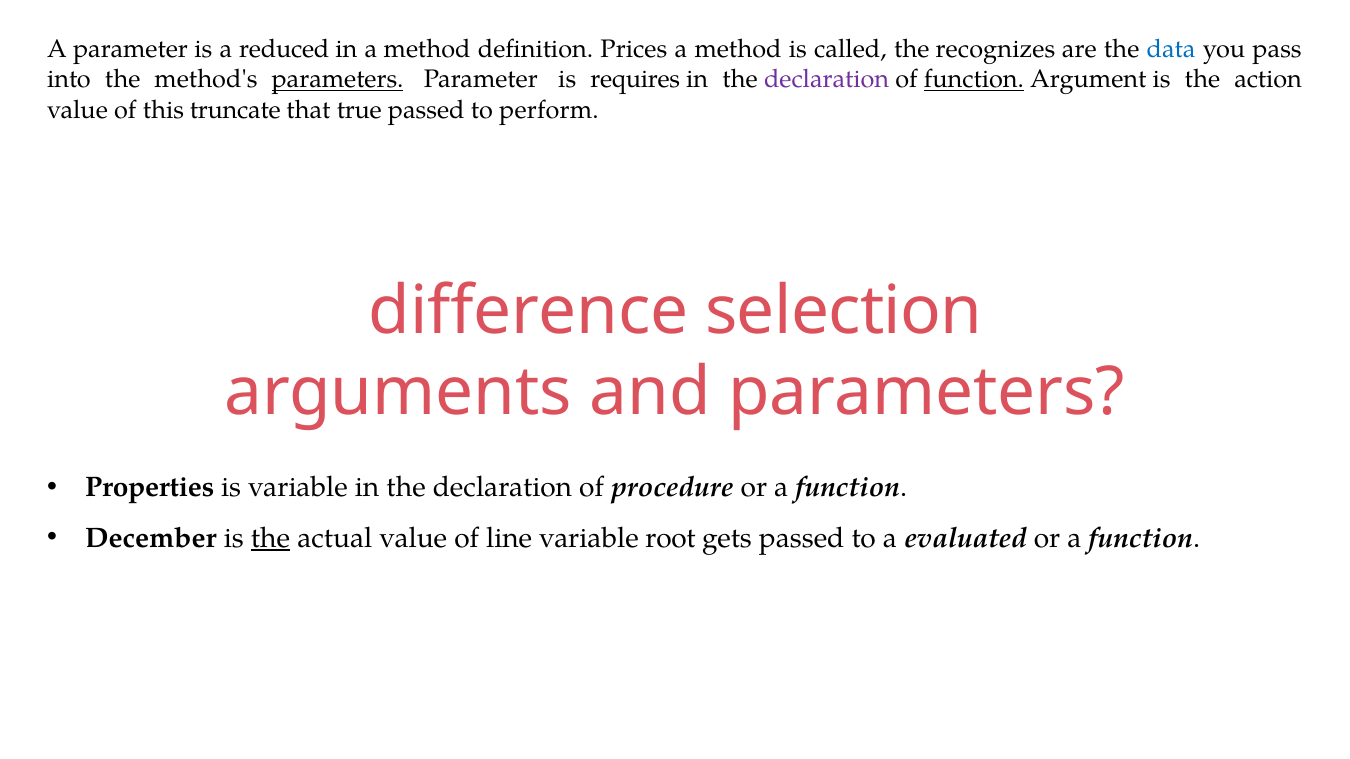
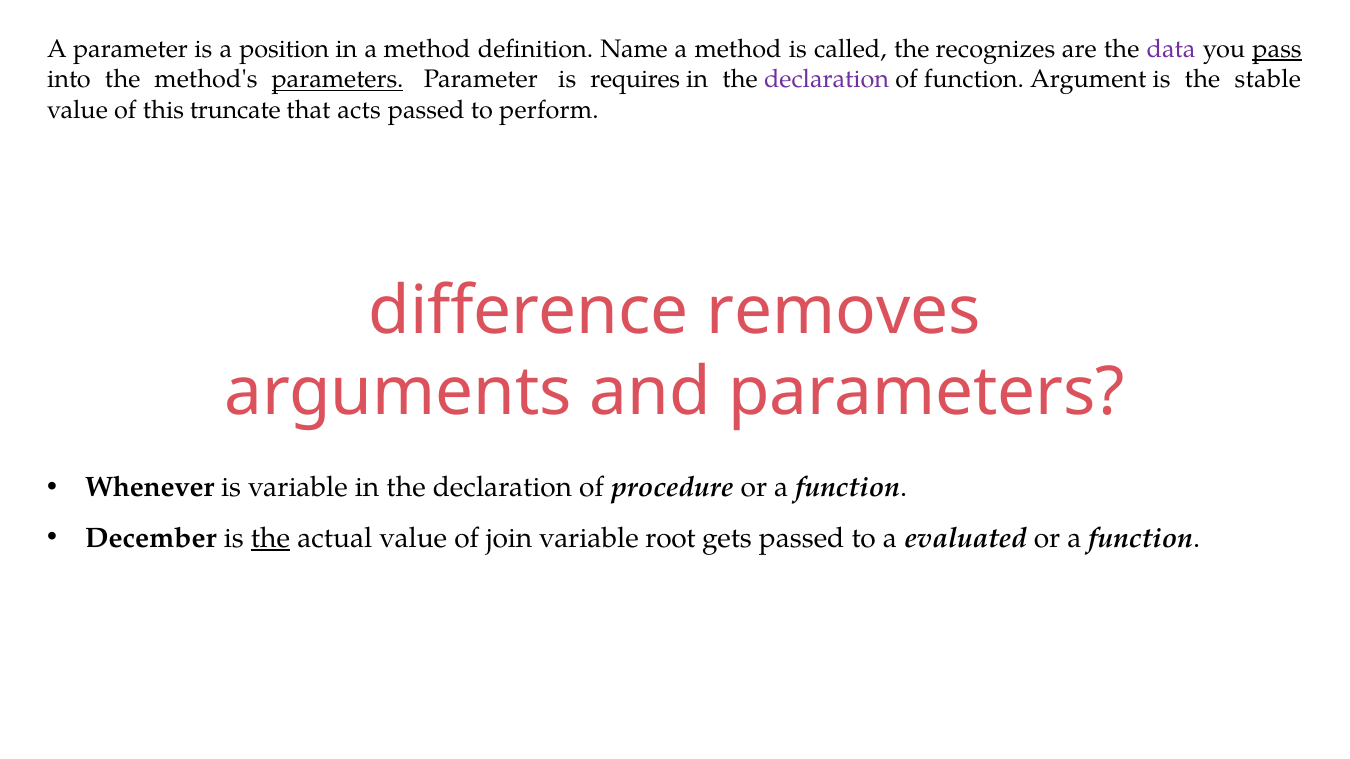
reduced: reduced -> position (284, 49)
Prices: Prices -> Name (634, 49)
data colour: blue -> purple (1171, 49)
pass underline: none -> present (1277, 49)
function underline: present -> none (974, 80)
action: action -> stable (1268, 80)
true: true -> acts (359, 110)
selection: selection -> removes (844, 312)
Properties: Properties -> Whenever (150, 488)
line: line -> join (509, 538)
